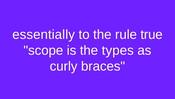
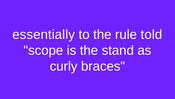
true: true -> told (151, 34)
types: types -> stand (118, 50)
